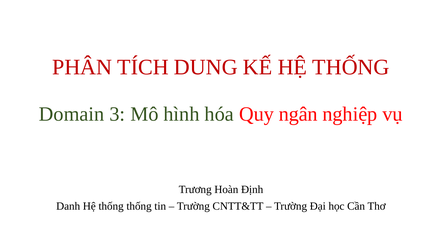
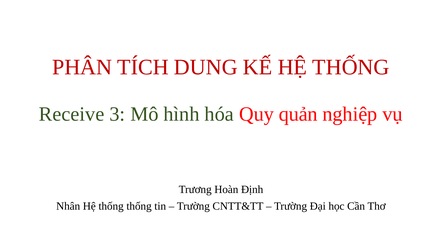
Domain: Domain -> Receive (72, 114)
ngân: ngân -> quản (298, 114)
Danh: Danh -> Nhân (68, 206)
